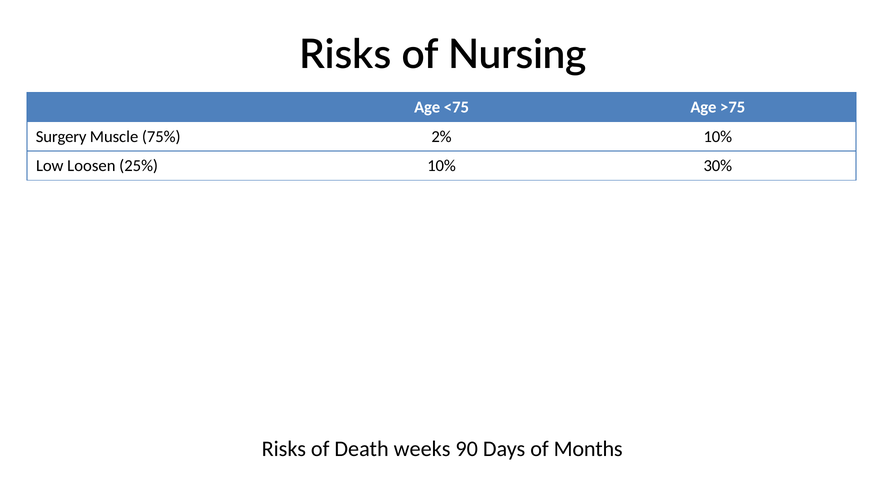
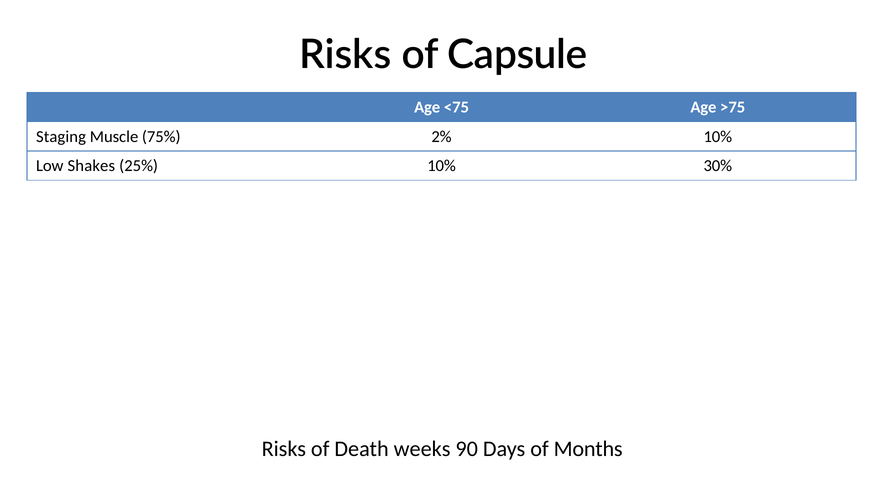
Nursing: Nursing -> Capsule (517, 55)
Surgery: Surgery -> Staging (61, 136)
Loosen: Loosen -> Shakes (91, 166)
